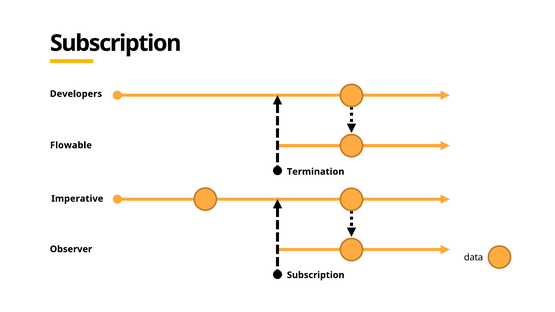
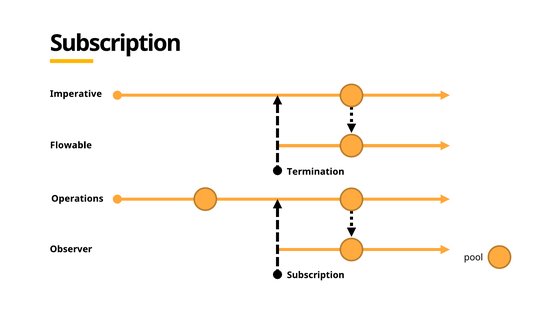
Developers: Developers -> Imperative (76, 94)
Imperative: Imperative -> Operations (77, 199)
data: data -> pool (474, 258)
